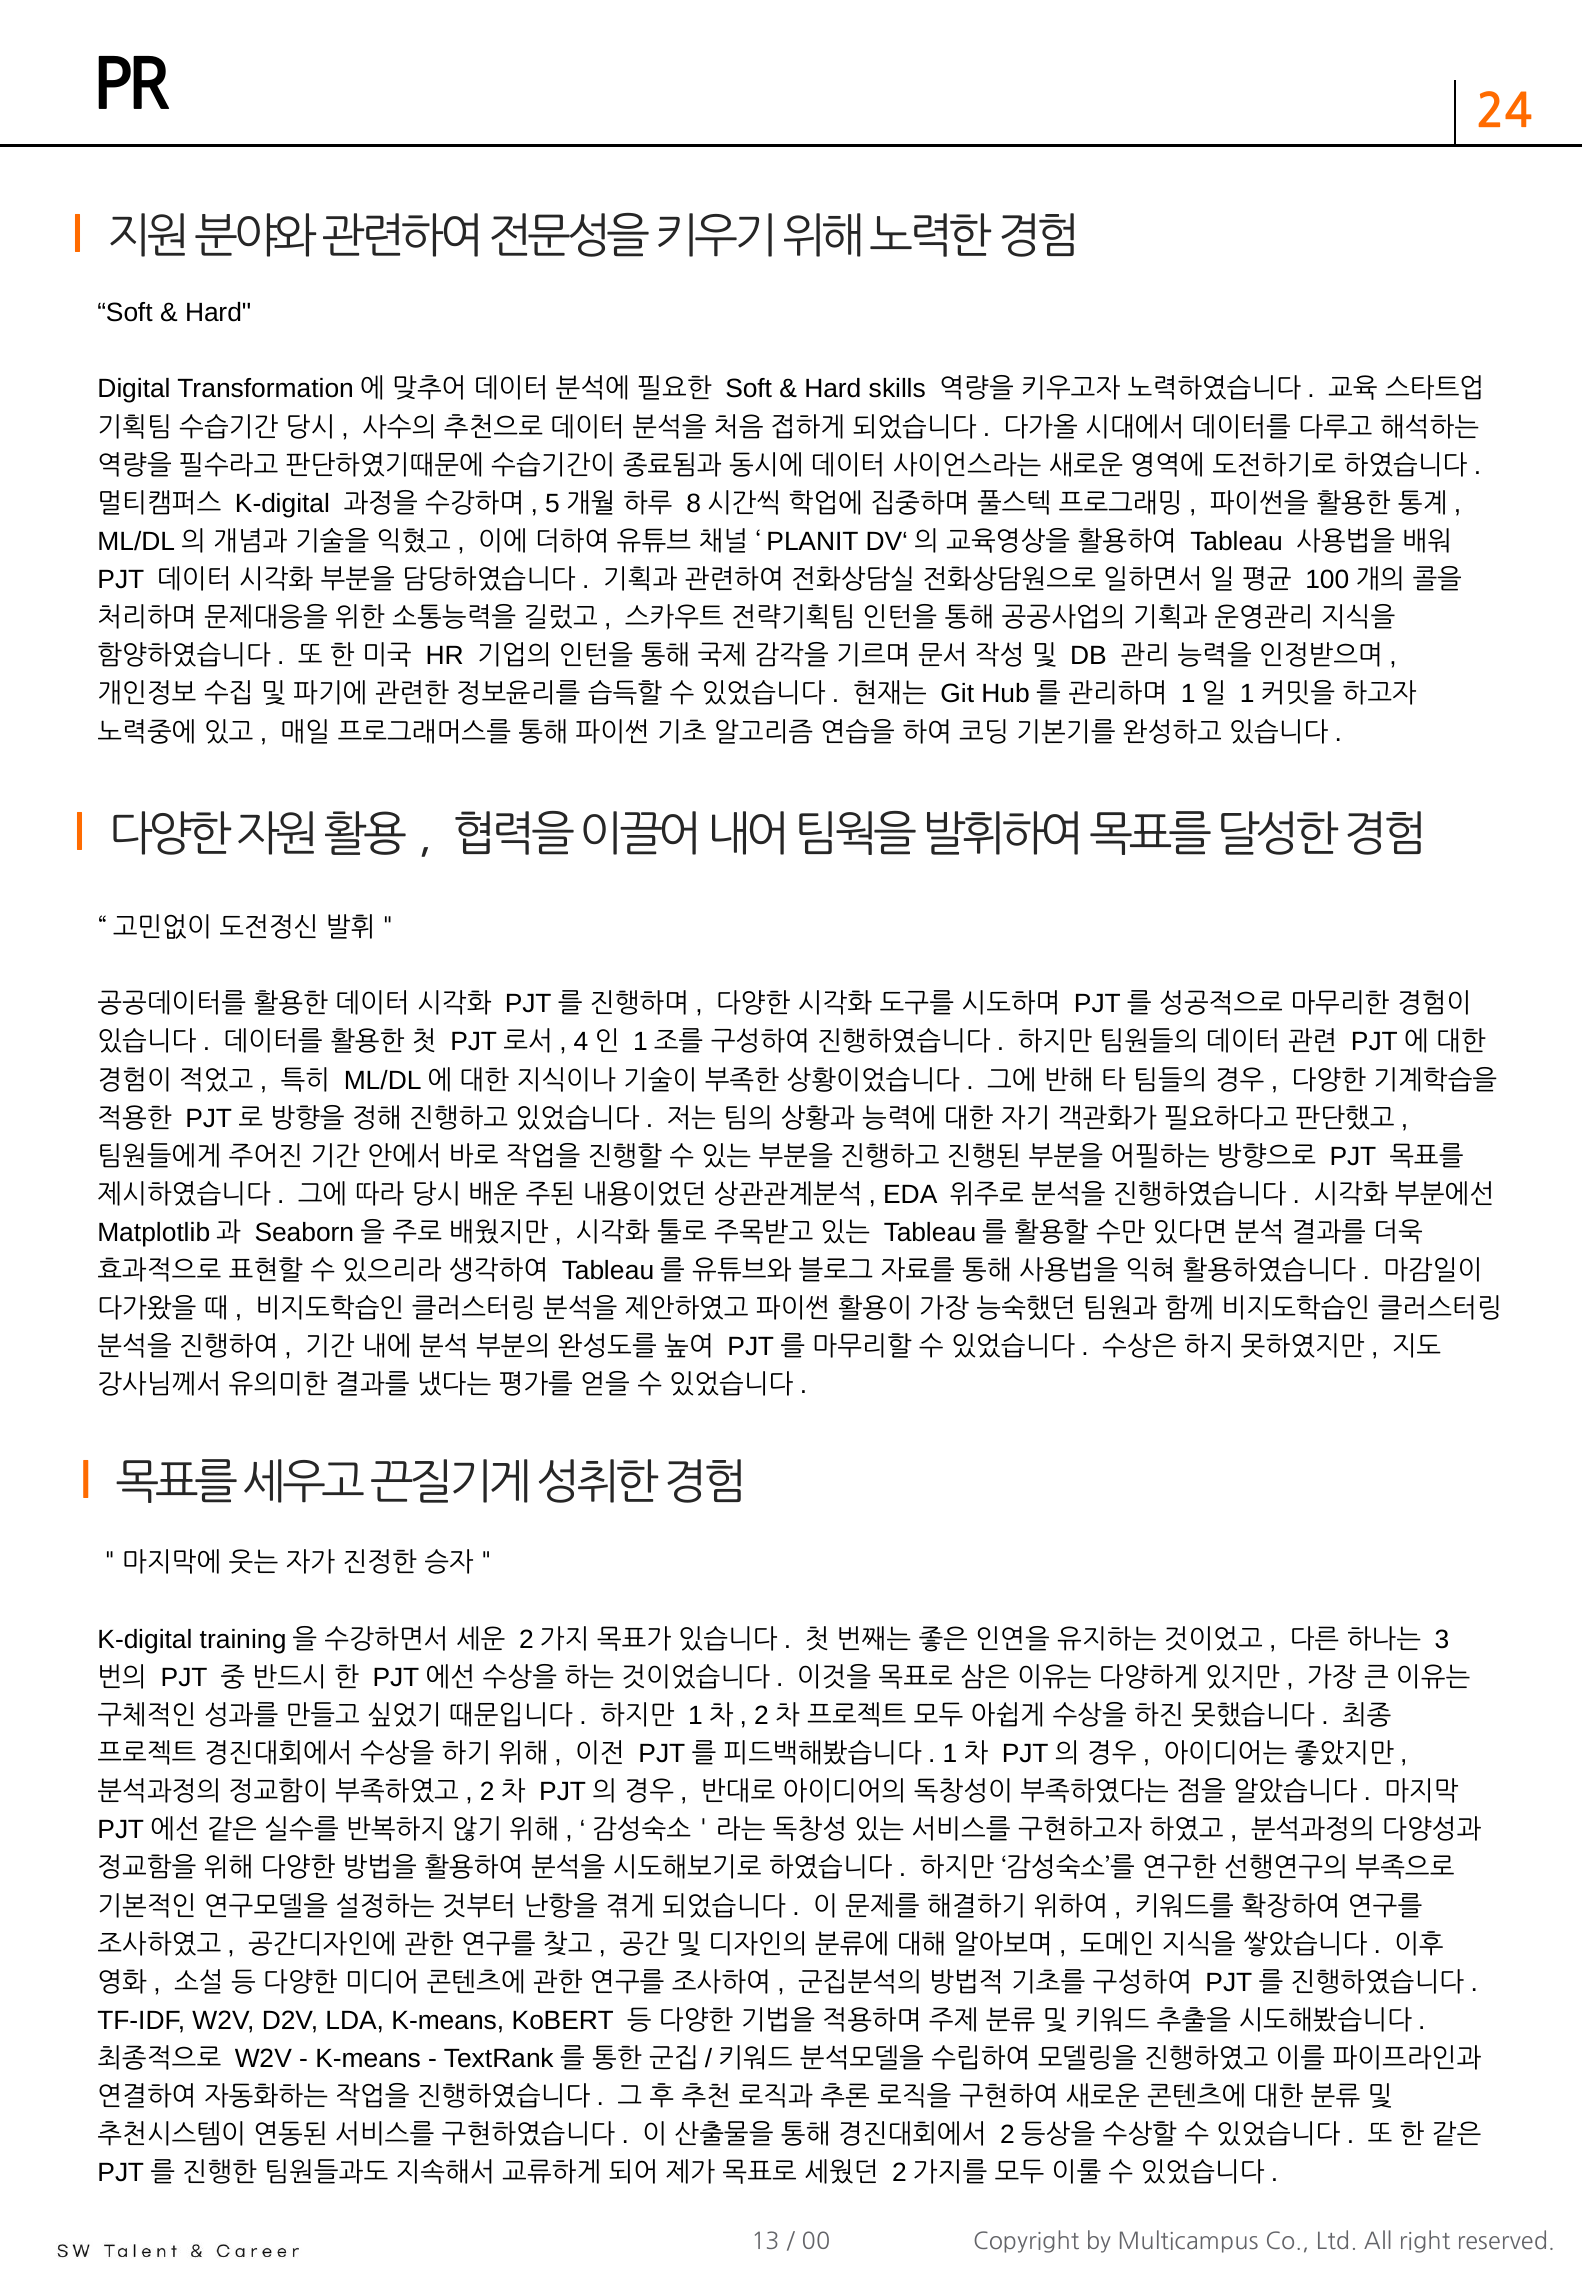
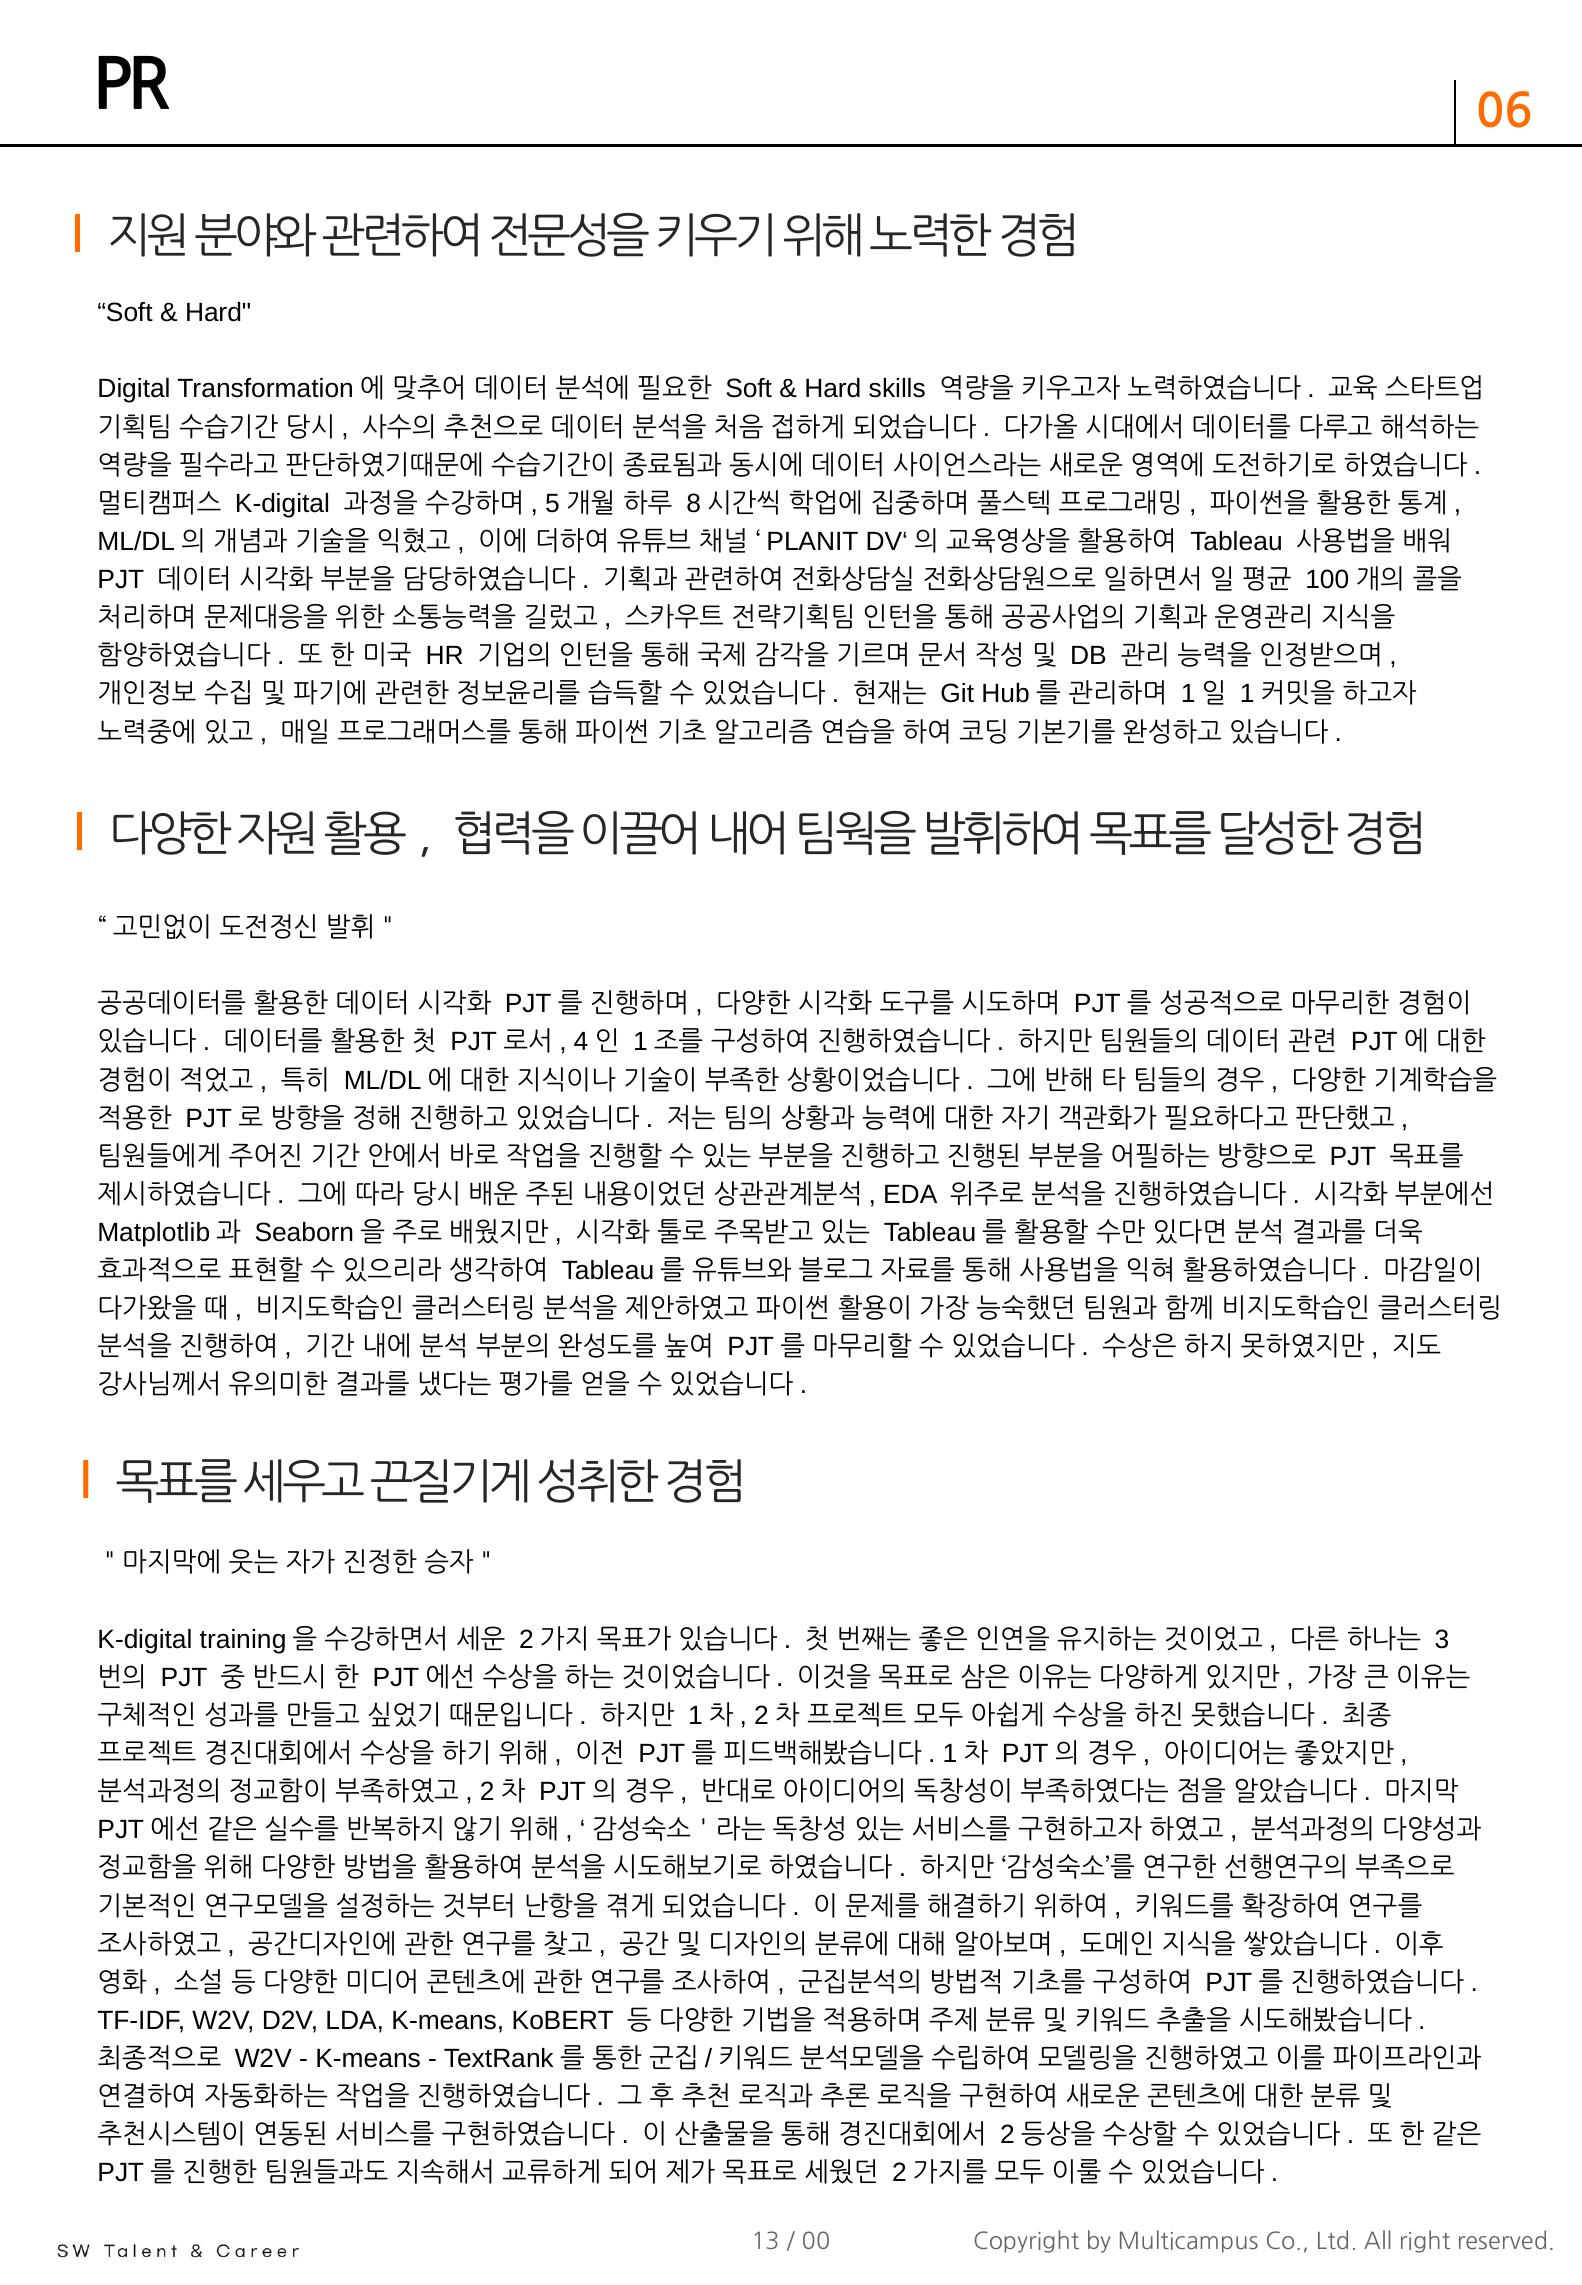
24: 24 -> 06 (1504, 112)
